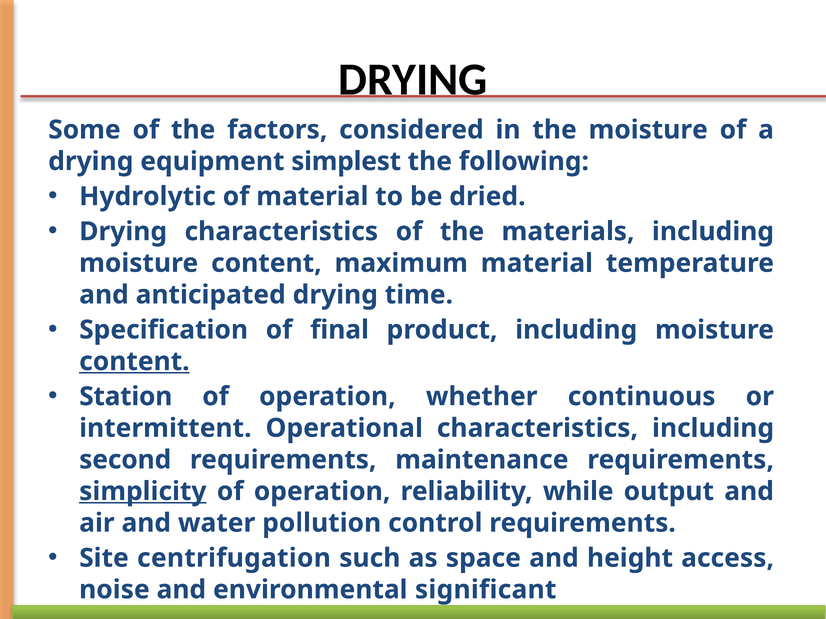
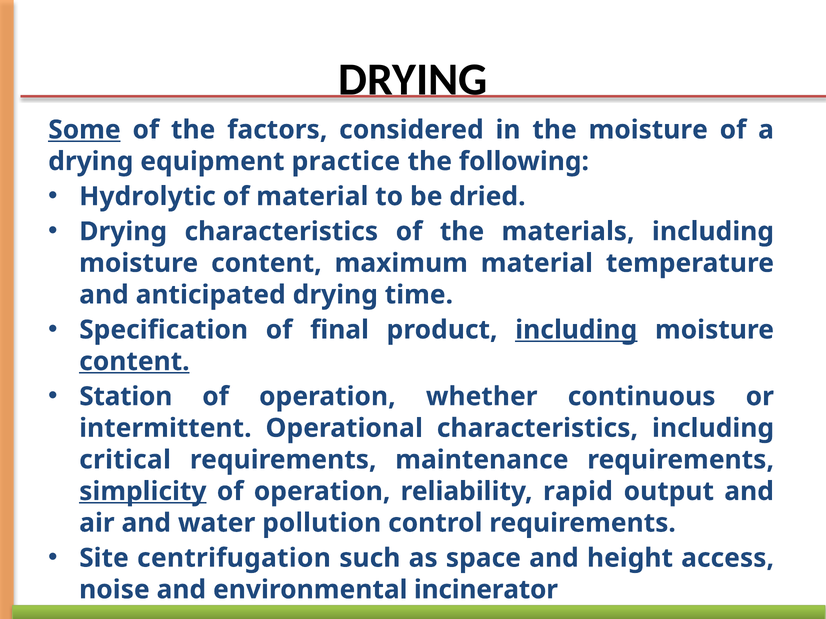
Some underline: none -> present (84, 130)
simplest: simplest -> practice (346, 162)
including underline: none -> present (576, 330)
second: second -> critical (125, 460)
while: while -> rapid (578, 492)
significant: significant -> incinerator (486, 590)
